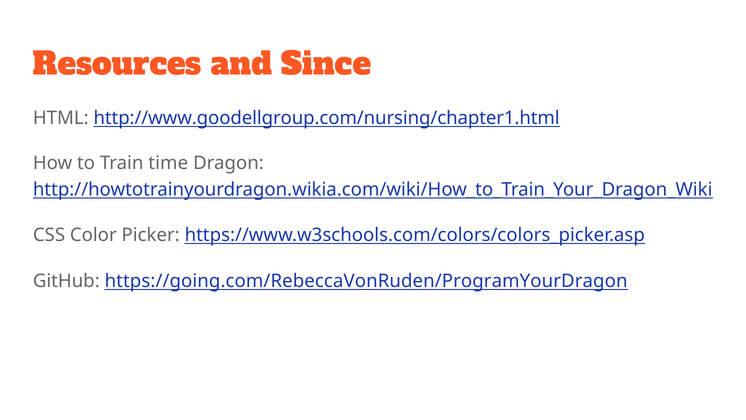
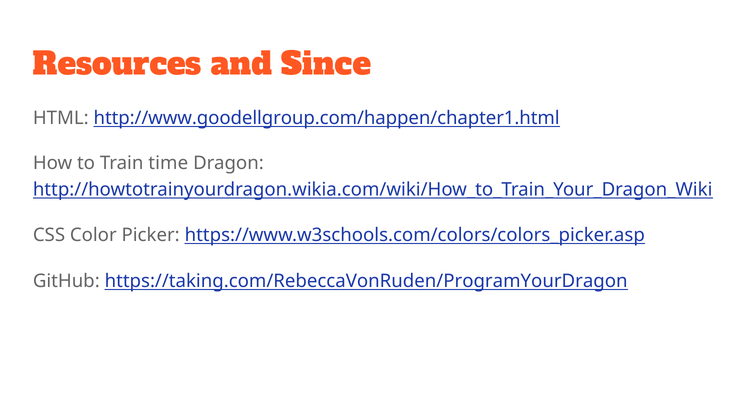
http://www.goodellgroup.com/nursing/chapter1.html: http://www.goodellgroup.com/nursing/chapter1.html -> http://www.goodellgroup.com/happen/chapter1.html (327, 118)
https://going.com/RebeccaVonRuden/ProgramYourDragon: https://going.com/RebeccaVonRuden/ProgramYourDragon -> https://taking.com/RebeccaVonRuden/ProgramYourDragon (366, 281)
